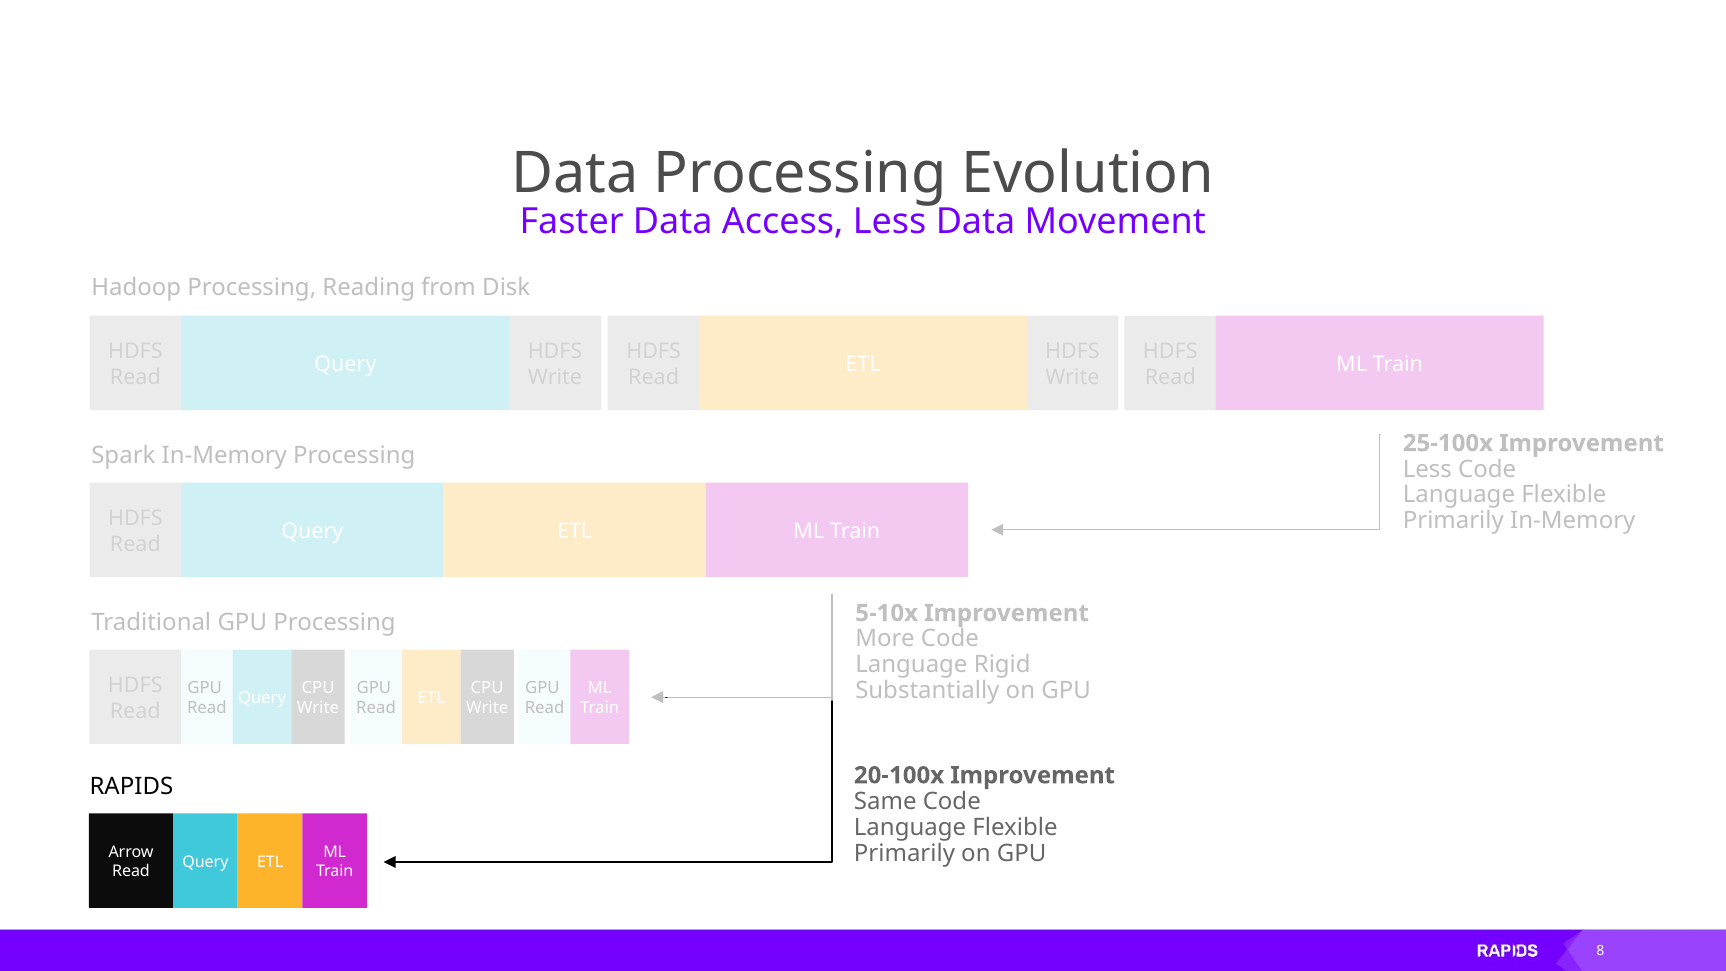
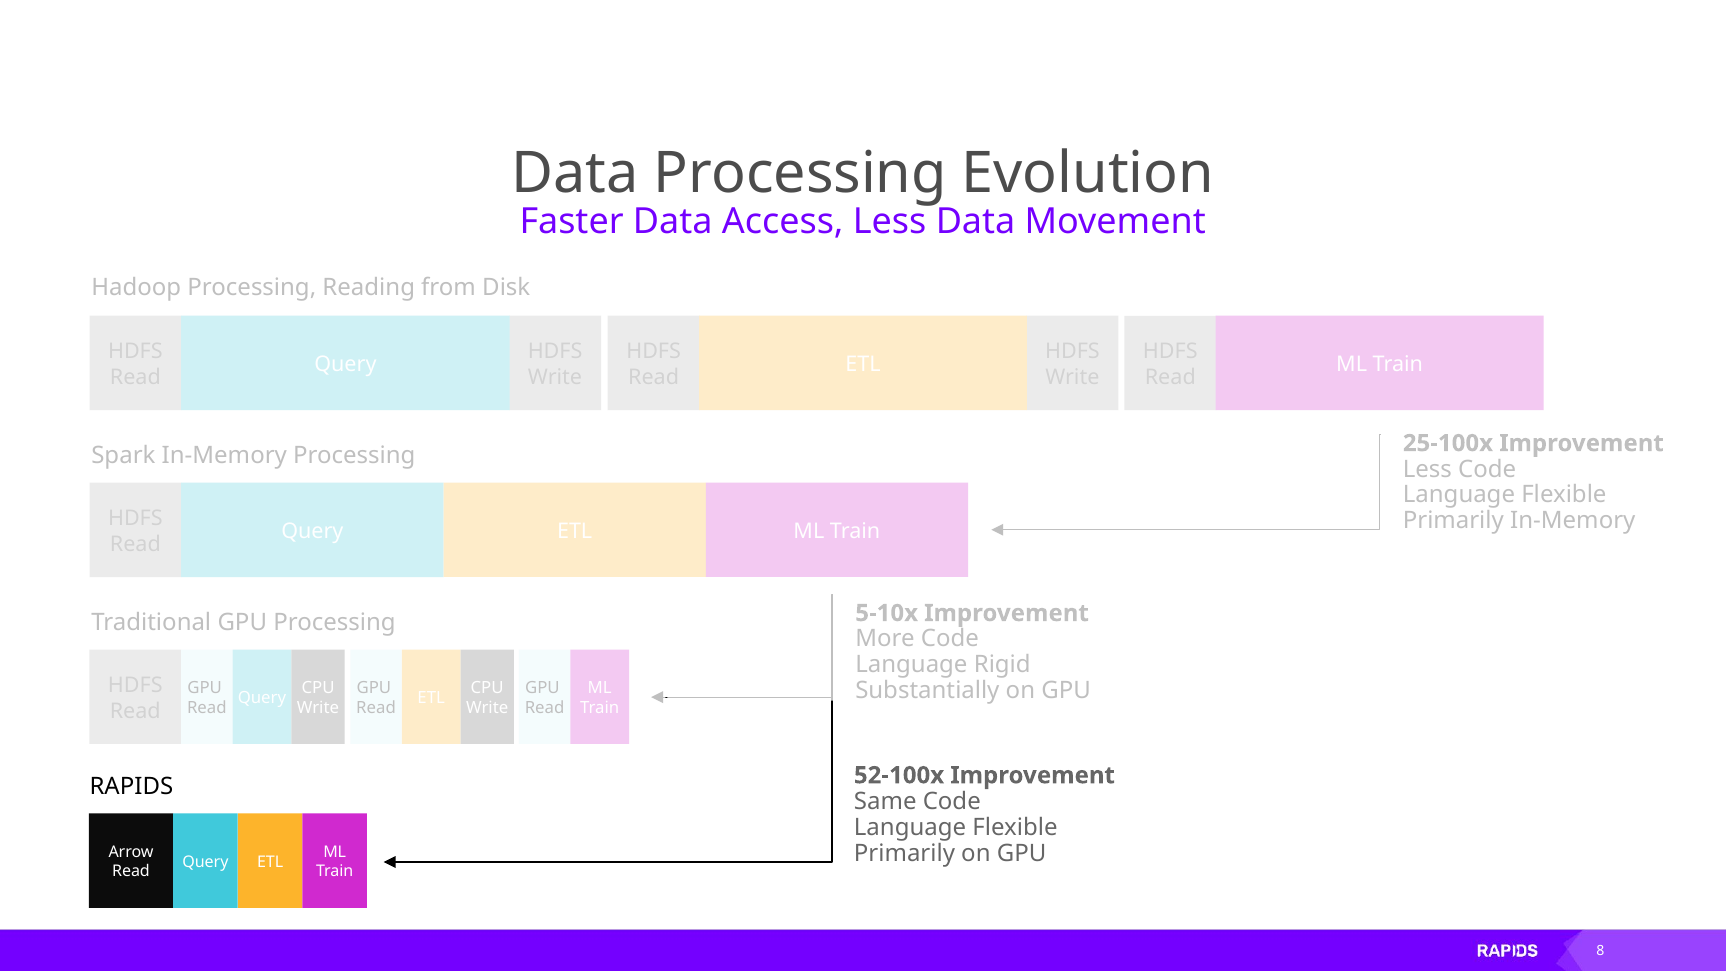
20-100x: 20-100x -> 52-100x (899, 775)
